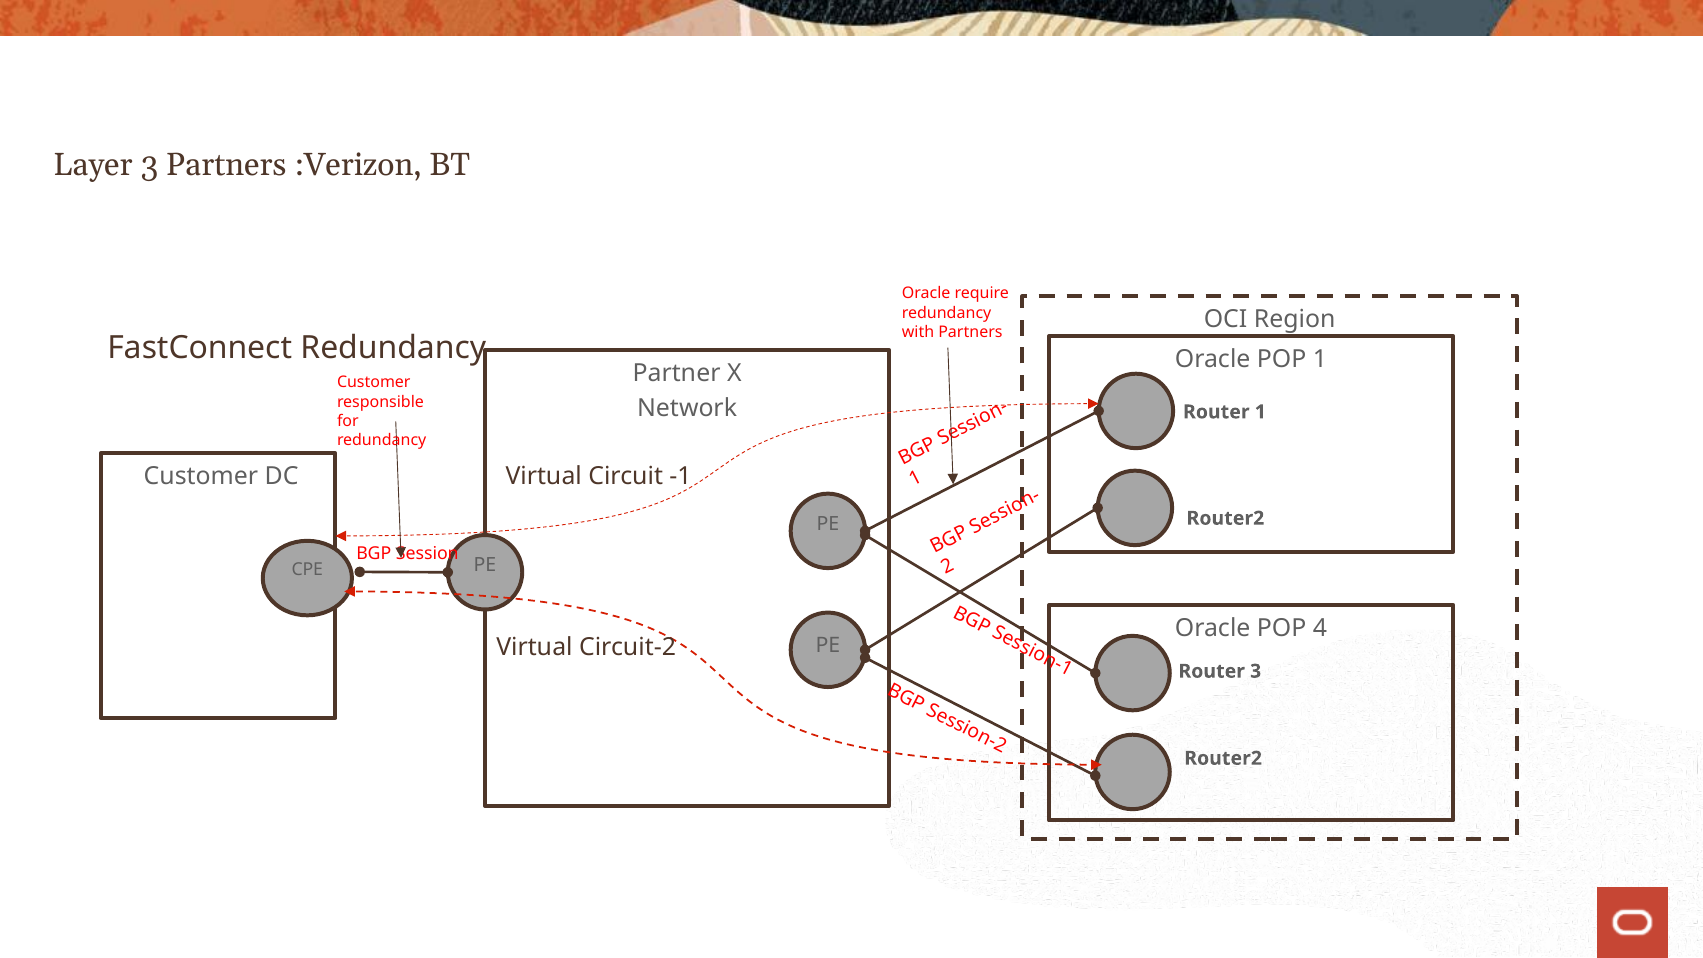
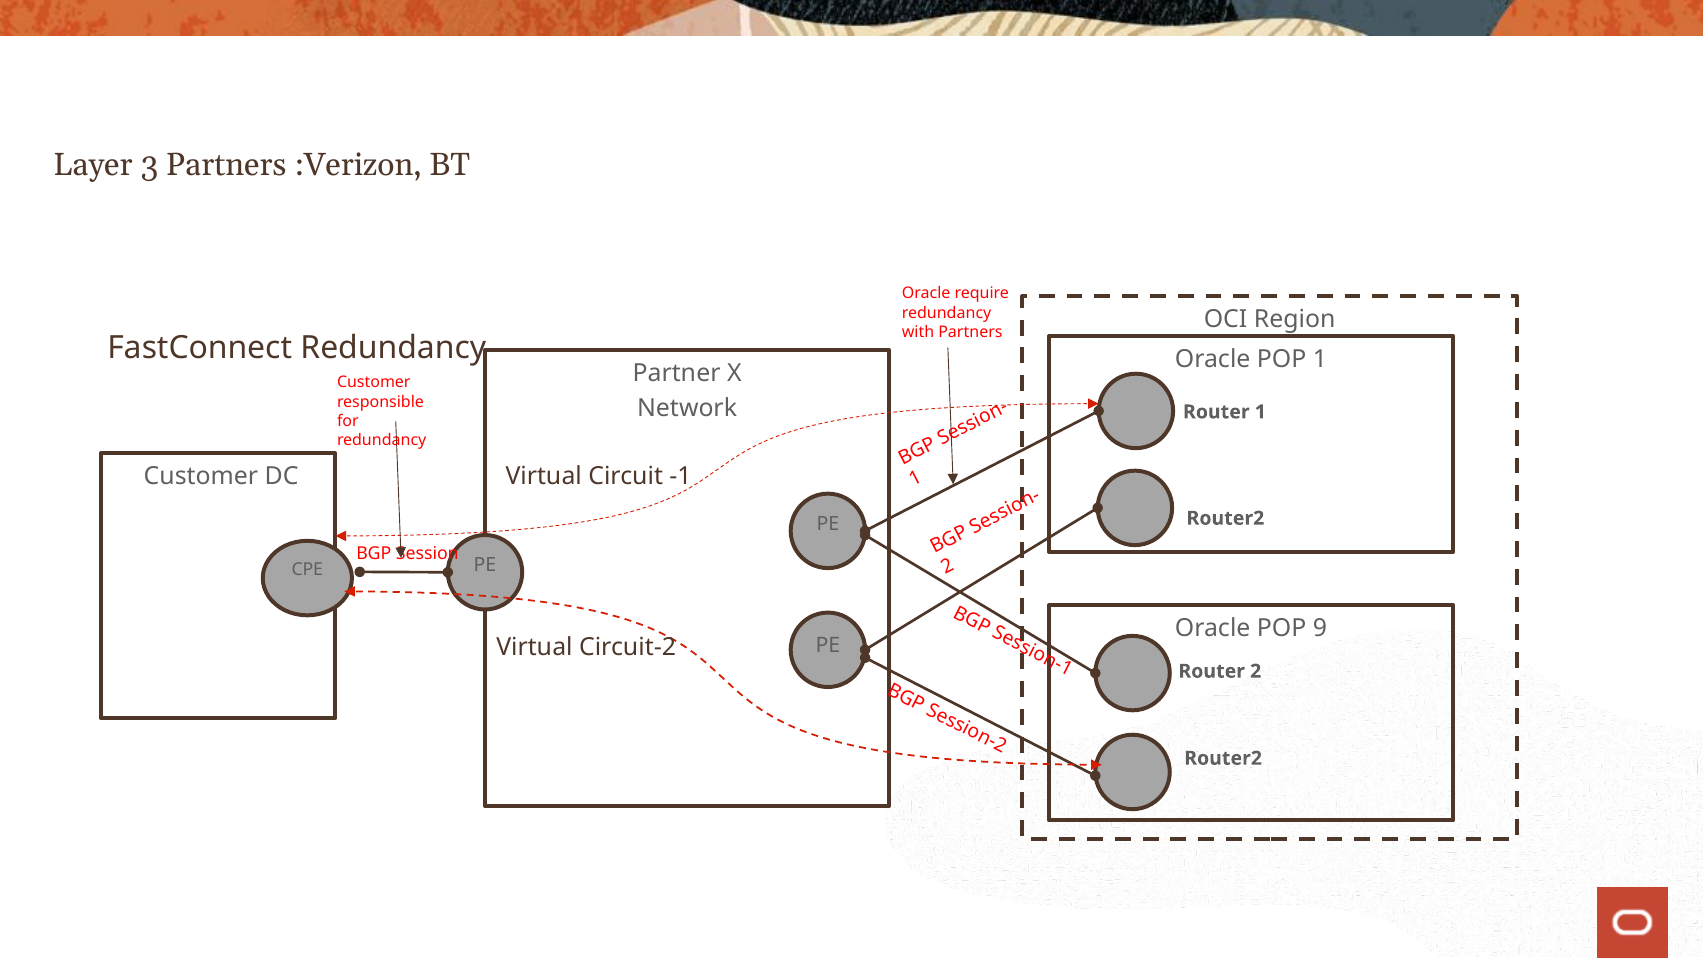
4: 4 -> 9 (1320, 628)
Router 3: 3 -> 2 (1256, 671)
